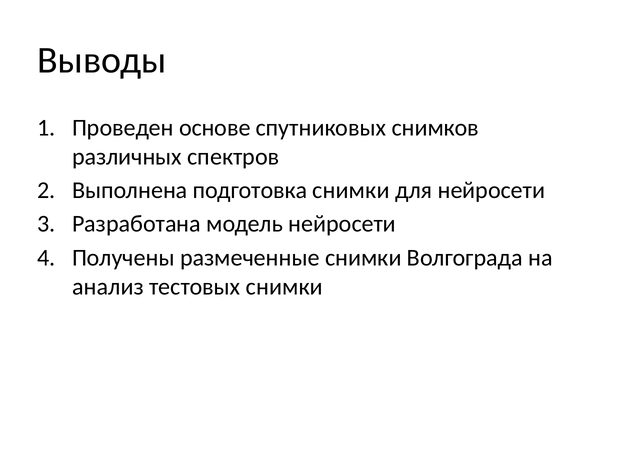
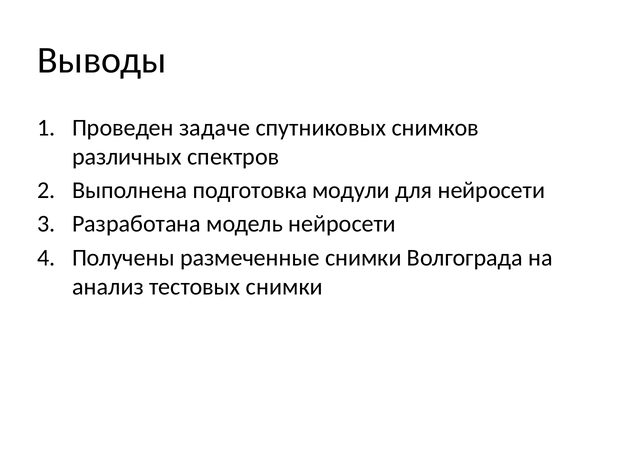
основе: основе -> задаче (215, 128)
подготовка снимки: снимки -> модули (351, 190)
